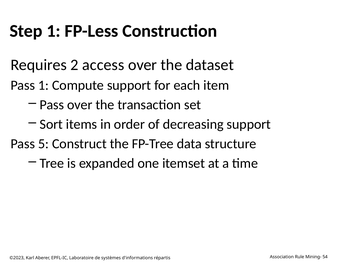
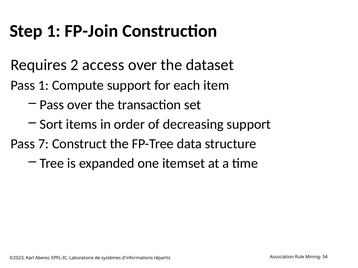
FP-Less: FP-Less -> FP-Join (91, 31)
5: 5 -> 7 (43, 144)
